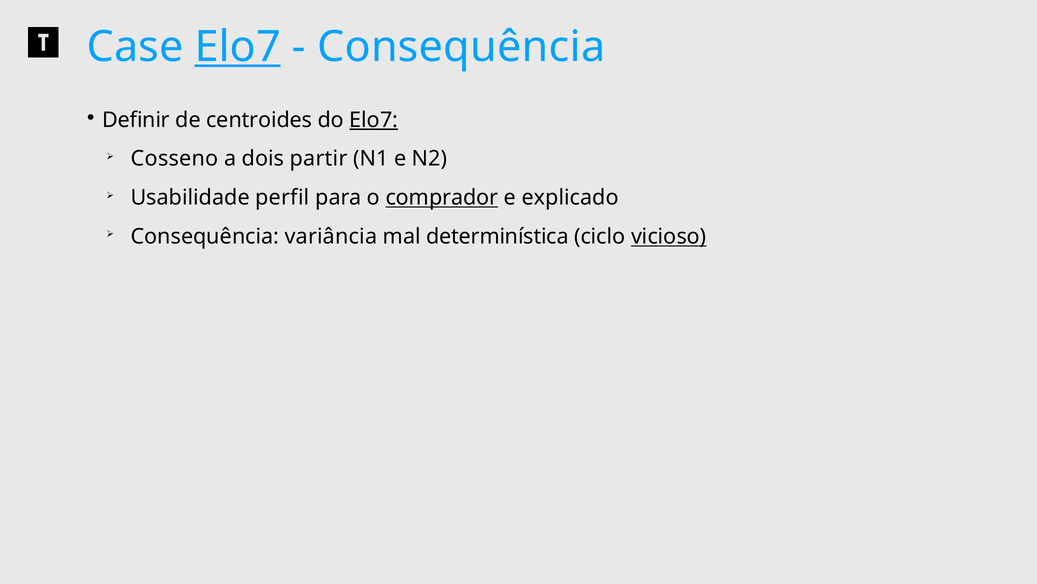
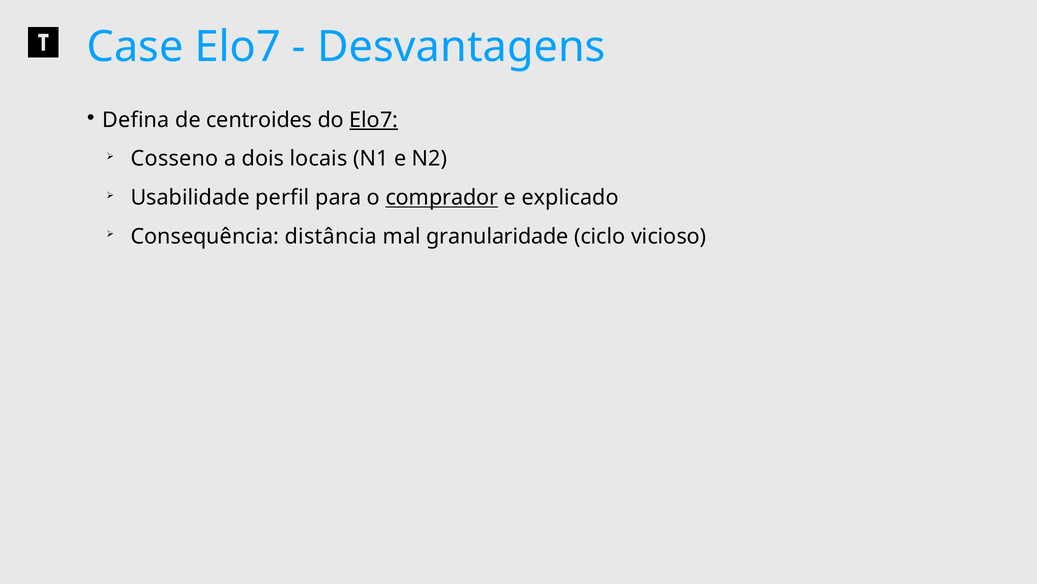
Elo7 underline: present -> none (238, 47)
Consequência: Consequência -> Desvantagens (461, 47)
Definir: Definir -> Defina (136, 120)
partir: partir -> locais (319, 159)
variância: variância -> distância (331, 236)
determinística: determinística -> granularidade (497, 236)
vicioso underline: present -> none (669, 236)
